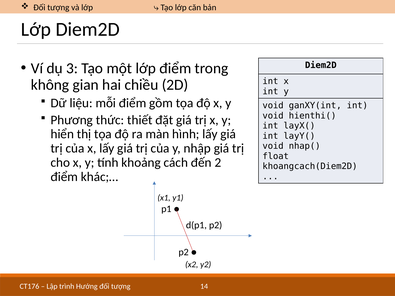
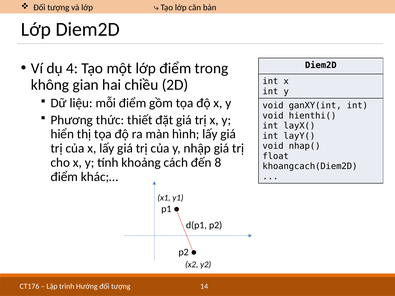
3: 3 -> 4 (72, 68)
2: 2 -> 8 (218, 163)
